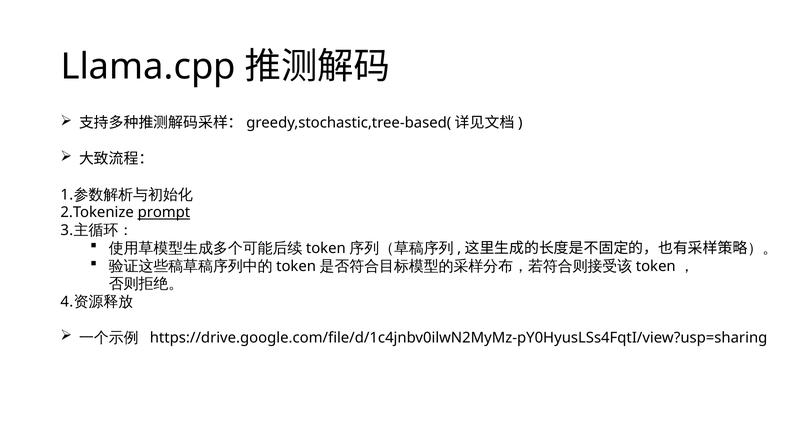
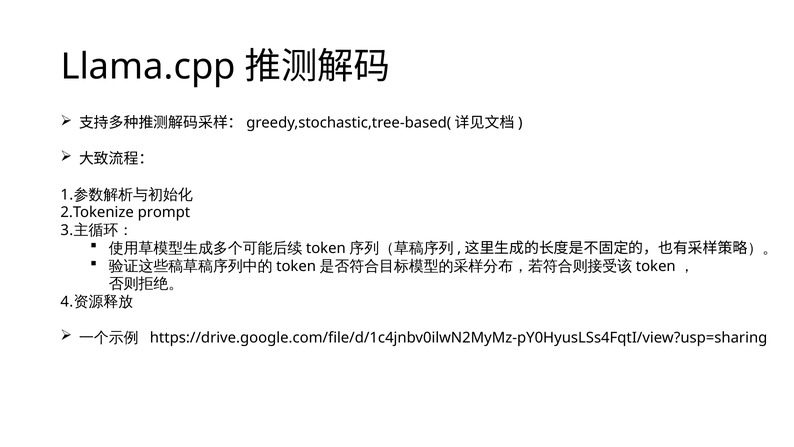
prompt underline: present -> none (164, 212)
